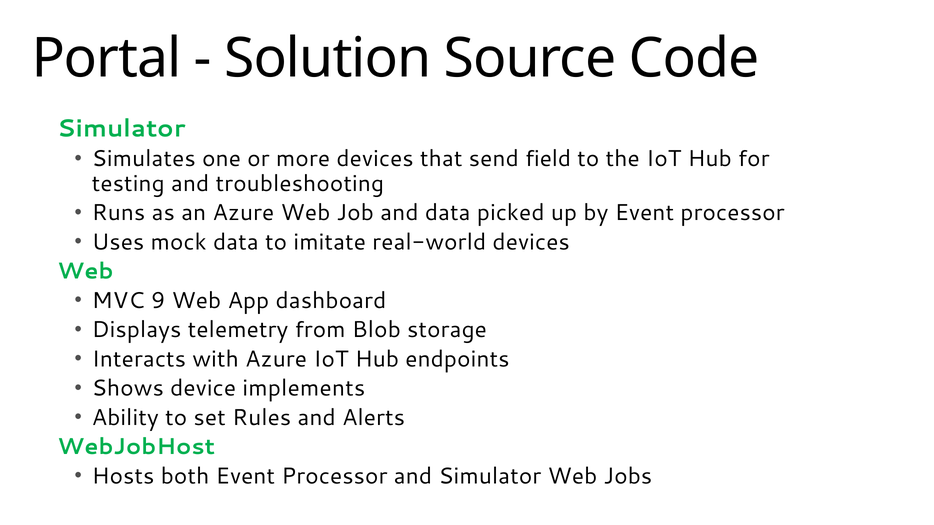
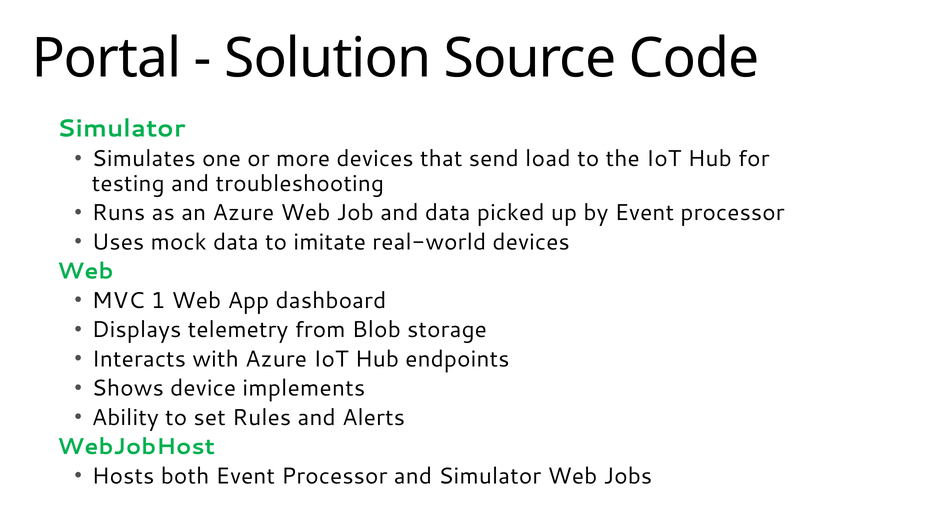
field: field -> load (548, 159)
9: 9 -> 1 (158, 301)
